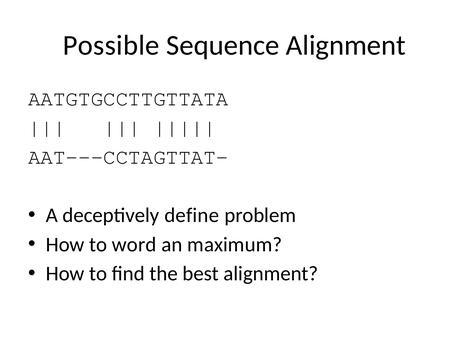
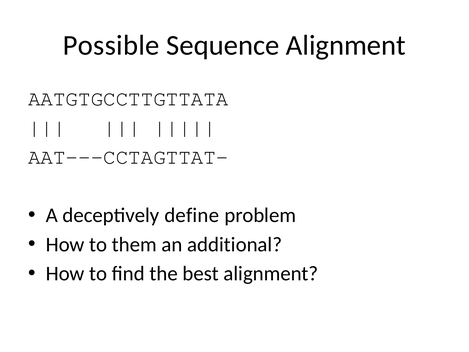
word: word -> them (134, 244)
maximum: maximum -> additional (235, 244)
